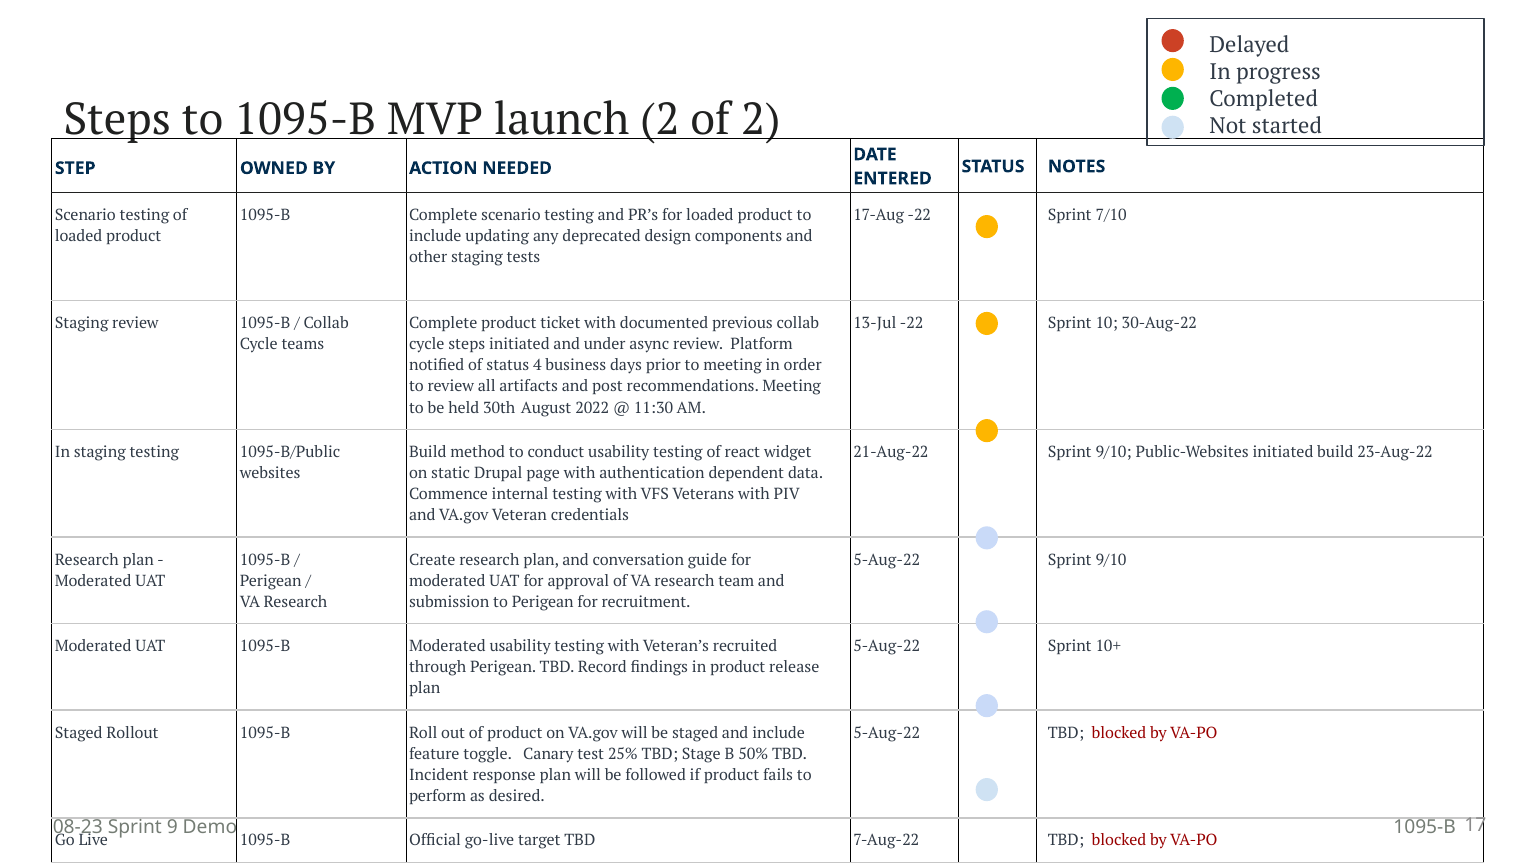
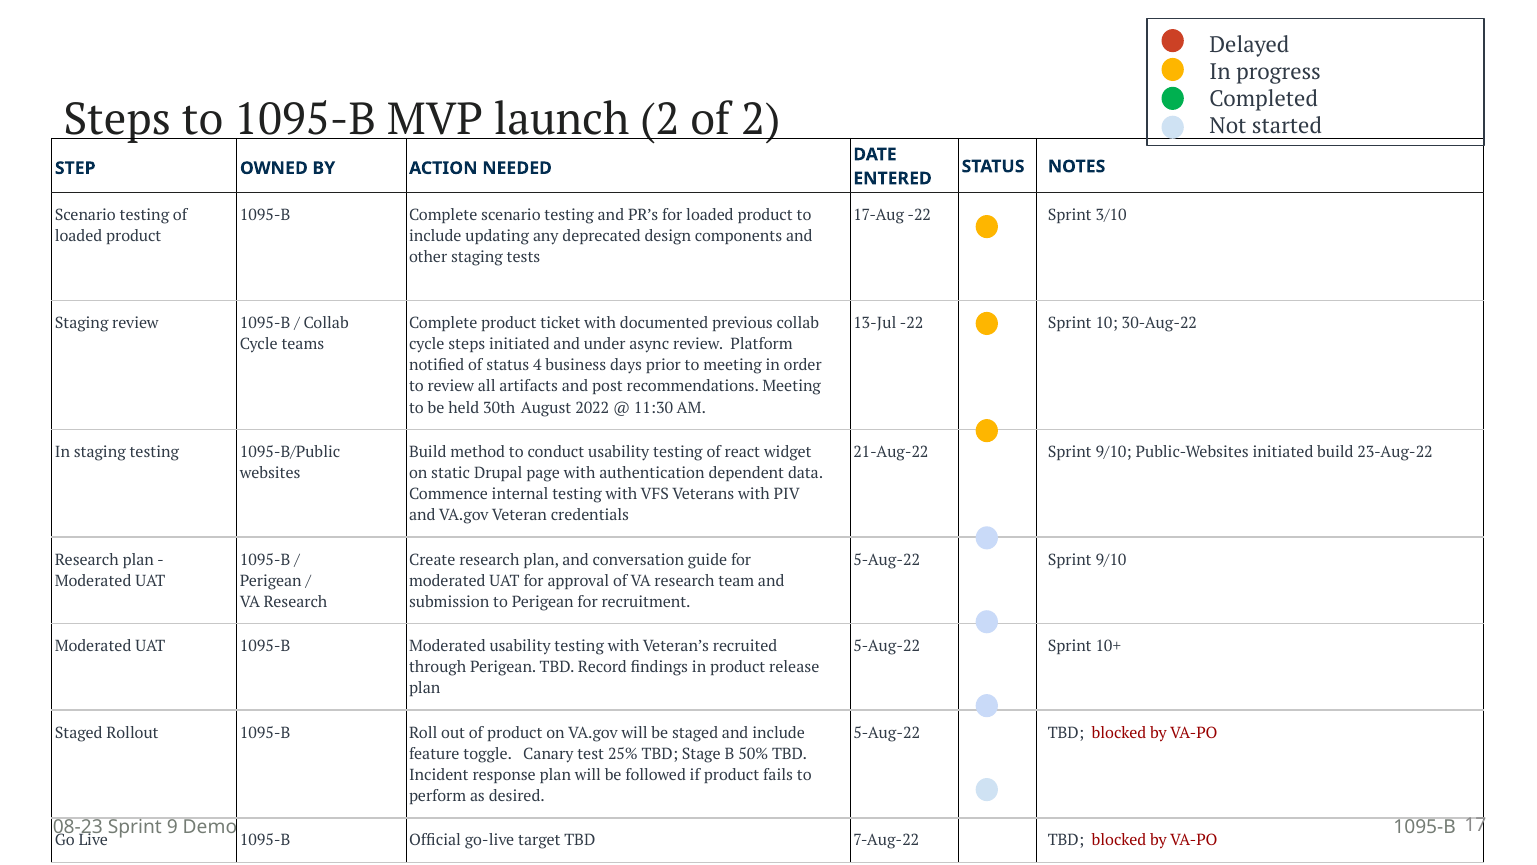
7/10: 7/10 -> 3/10 (1111, 215)
